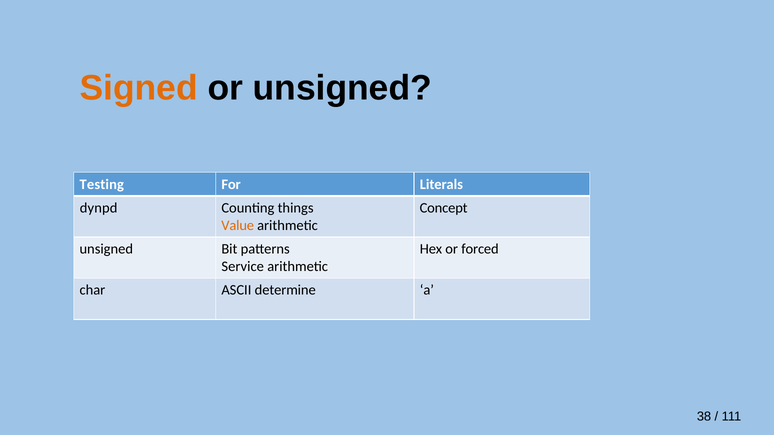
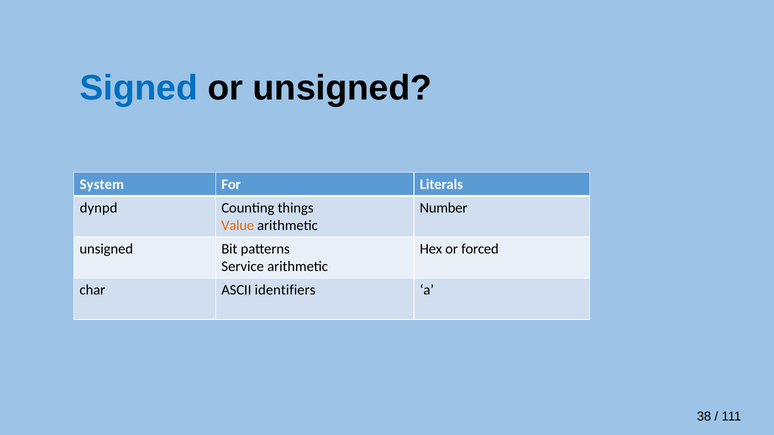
Signed colour: orange -> blue (139, 88)
Testing: Testing -> System (102, 184)
Concept: Concept -> Number (444, 208)
determine: determine -> identifiers (285, 290)
